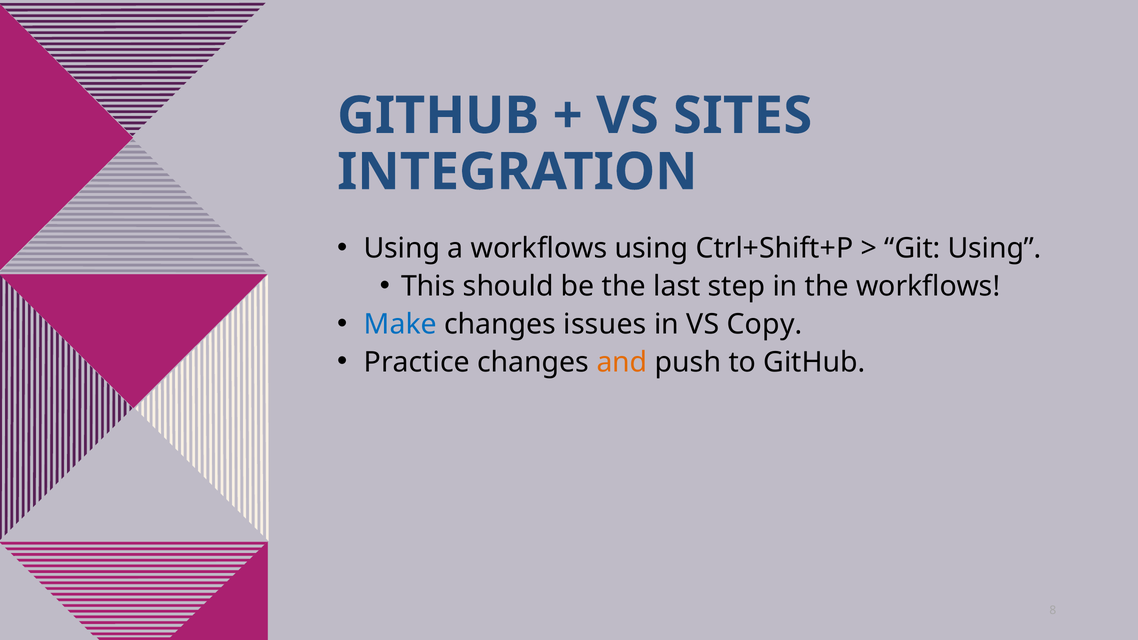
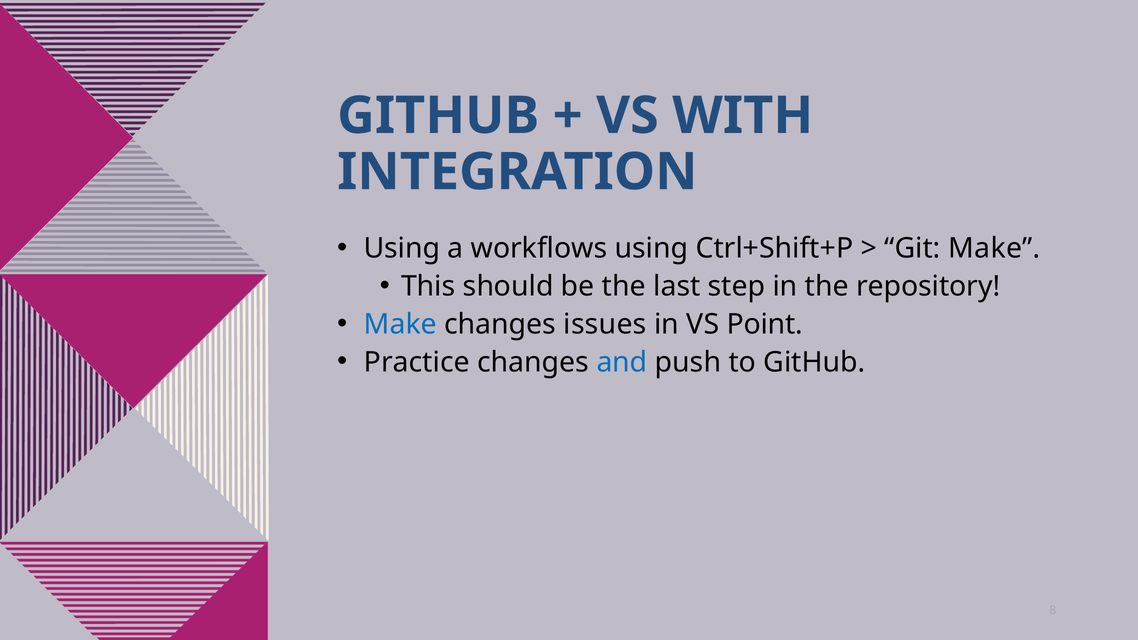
SITES: SITES -> WITH (743, 116)
Git Using: Using -> Make (994, 248)
the workflows: workflows -> repository (928, 286)
Copy: Copy -> Point (765, 324)
and colour: orange -> blue (622, 362)
